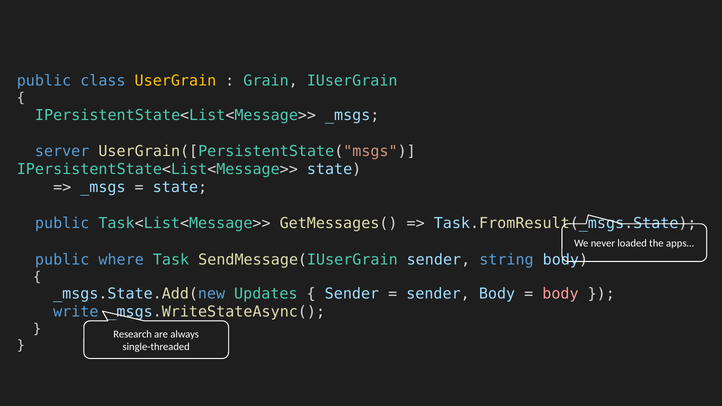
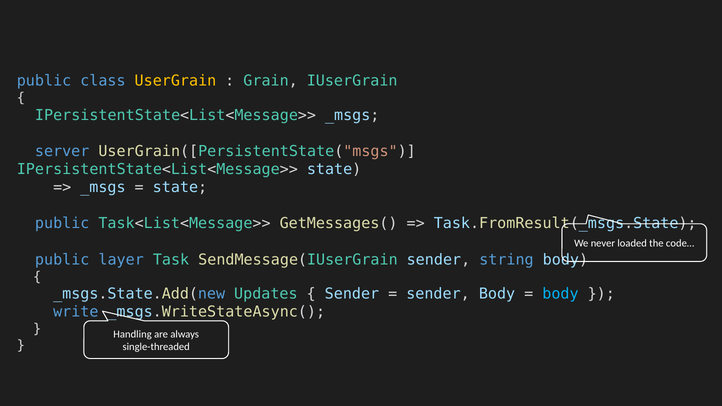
apps…: apps… -> code… (680, 243)
where: where -> layer (121, 260)
body colour: pink -> light blue (560, 294)
Research: Research -> Handling (133, 334)
